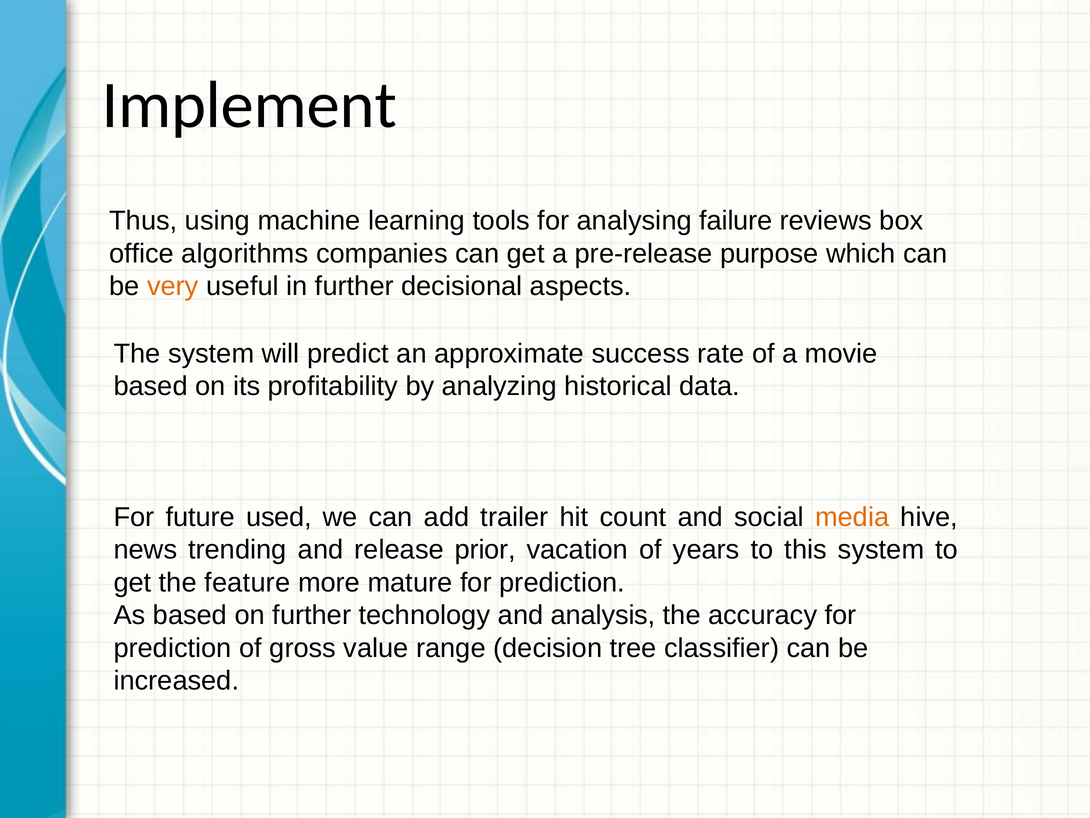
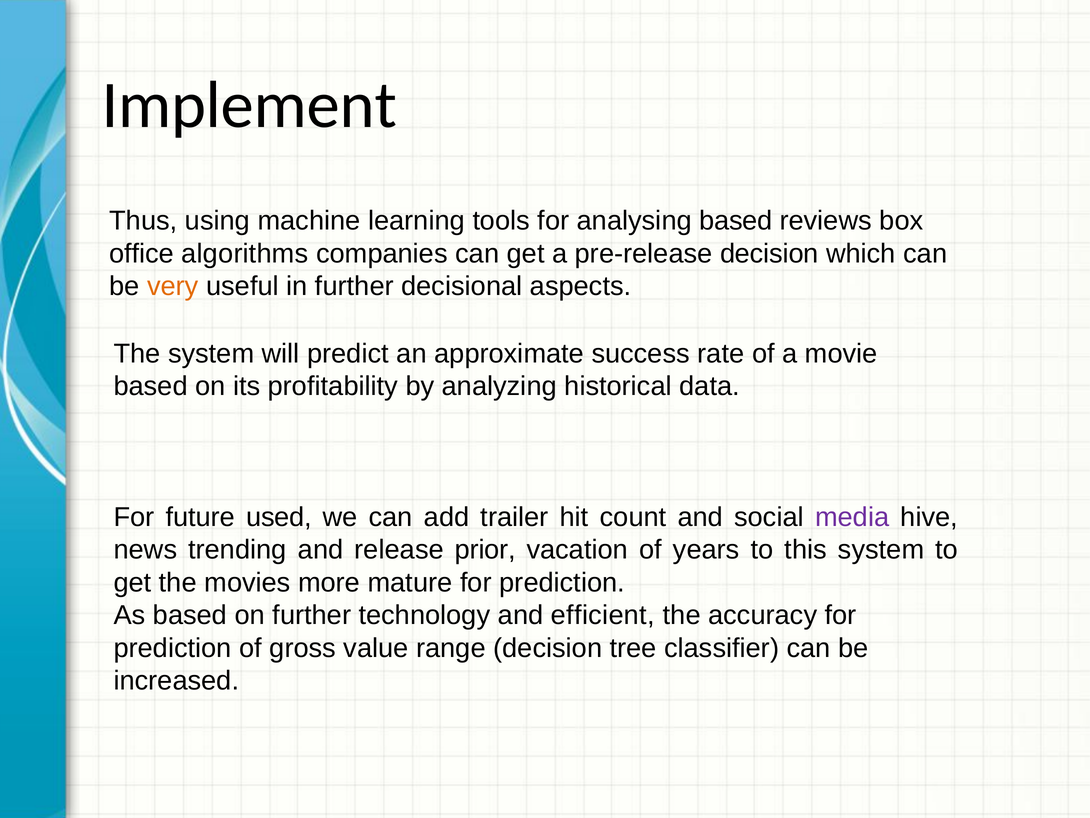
analysing failure: failure -> based (736, 221)
pre-release purpose: purpose -> decision (769, 253)
media colour: orange -> purple (852, 517)
feature: feature -> movies (247, 582)
analysis: analysis -> efficient (603, 615)
